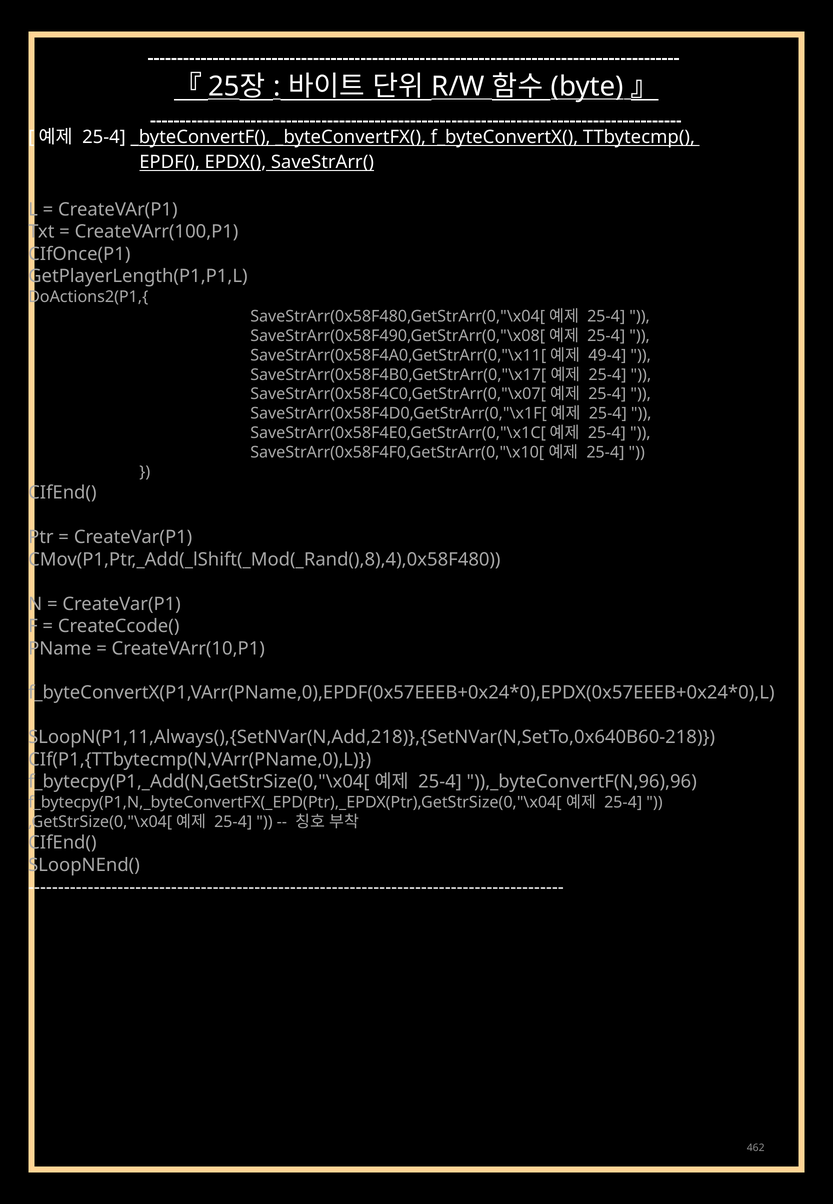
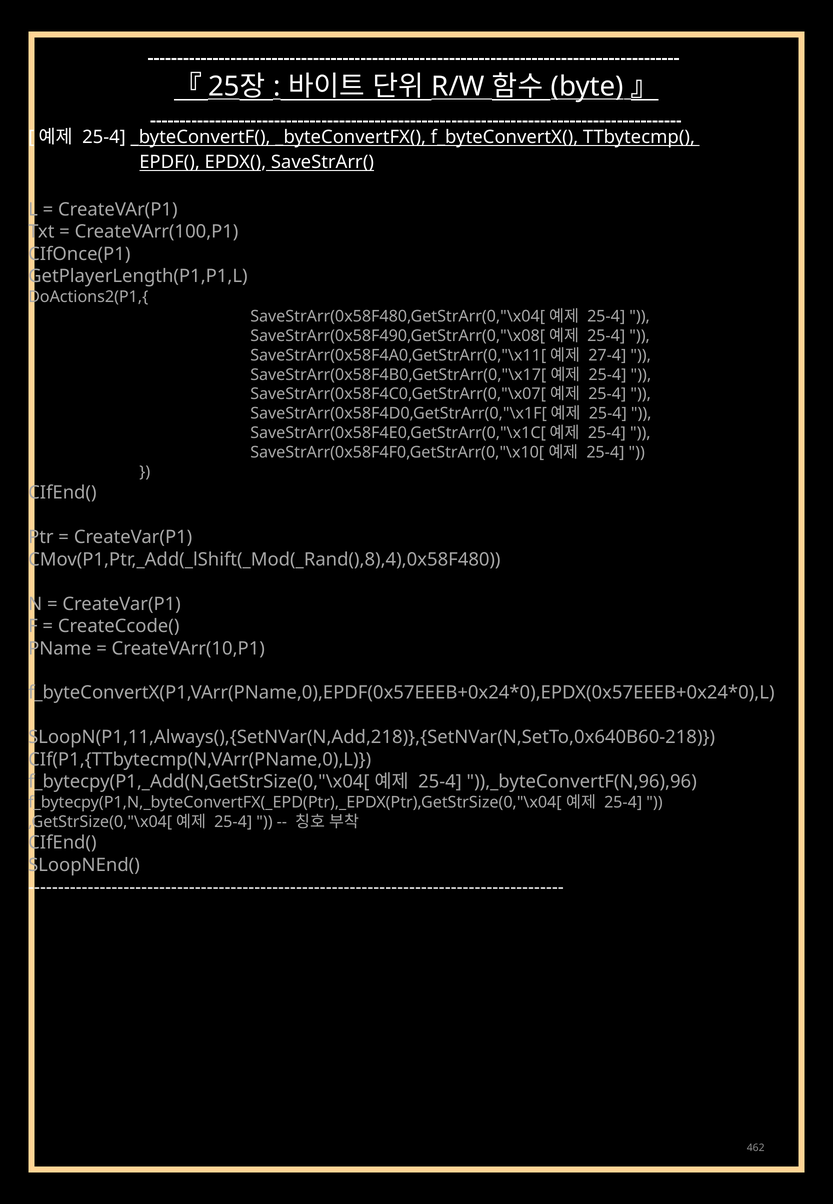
49-4: 49-4 -> 27-4 (607, 355)
